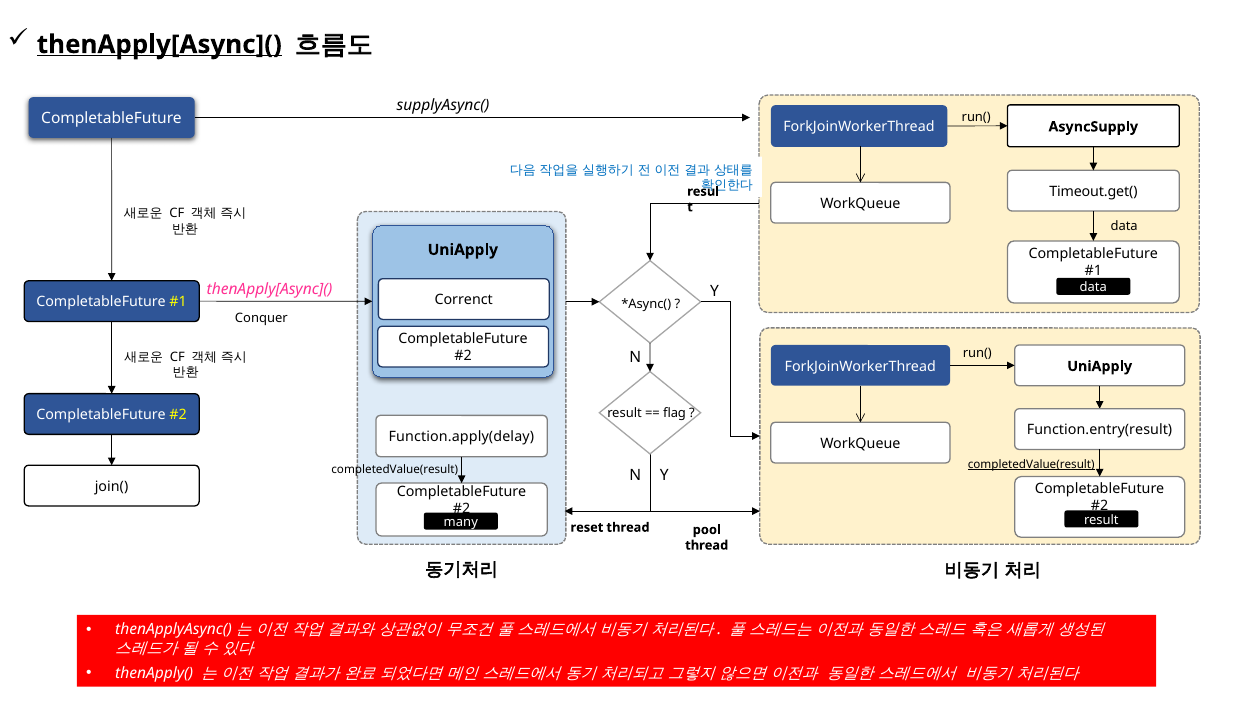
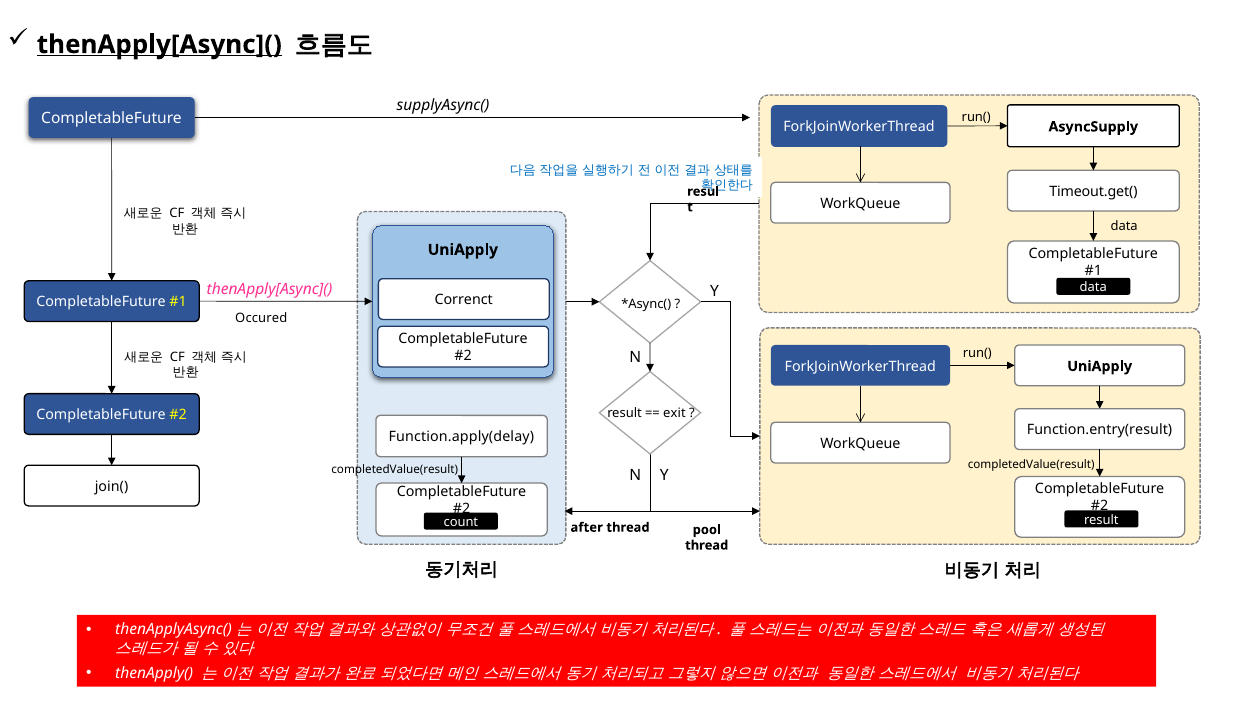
Conquer: Conquer -> Occured (261, 318)
flag: flag -> exit (674, 413)
completedValue(result underline: present -> none (1031, 464)
many: many -> count (461, 522)
reset: reset -> after (587, 527)
